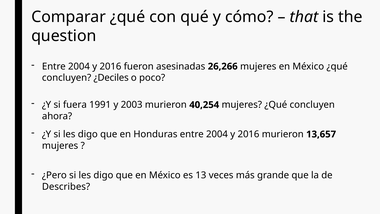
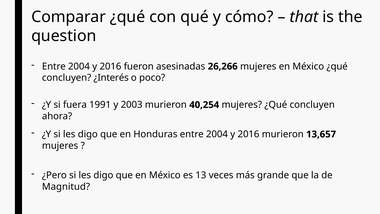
¿Deciles: ¿Deciles -> ¿Interés (111, 78)
Describes: Describes -> Magnitud (66, 186)
